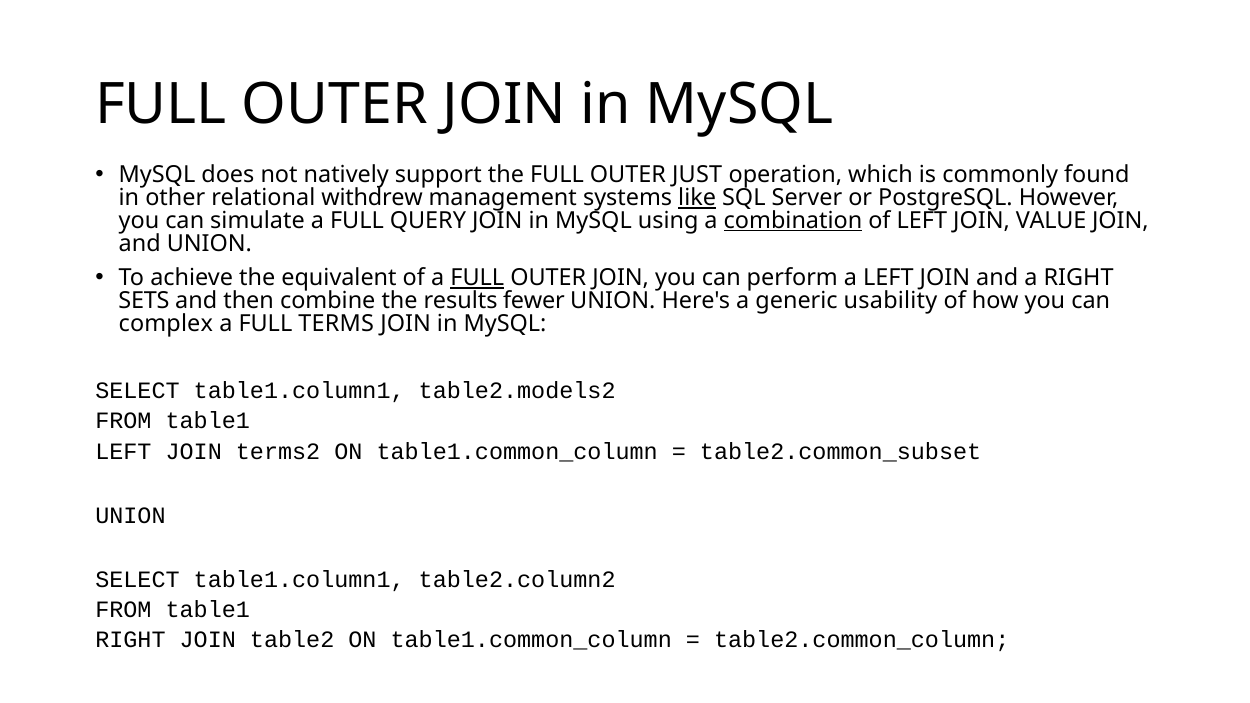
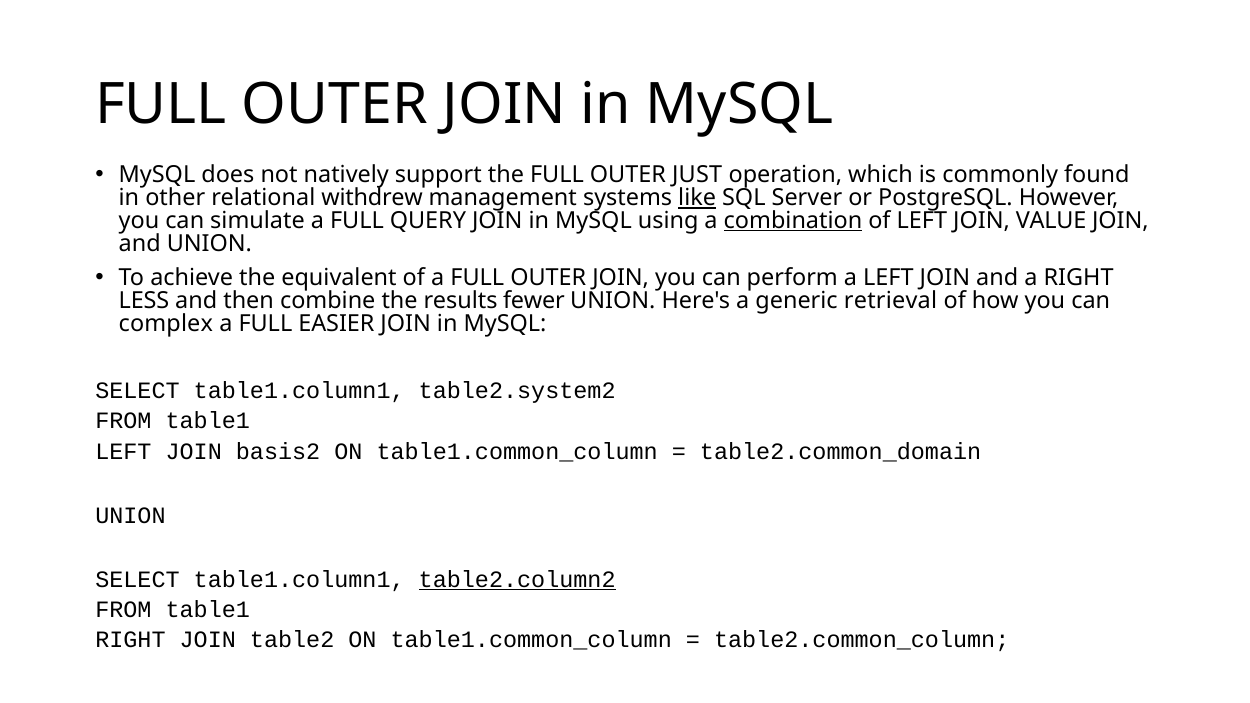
FULL underline: present -> none (477, 278)
SETS: SETS -> LESS (144, 301)
usability: usability -> retrieval (891, 301)
TERMS: TERMS -> EASIER (336, 324)
table2.models2: table2.models2 -> table2.system2 (517, 391)
terms2: terms2 -> basis2 (278, 451)
table2.common_subset: table2.common_subset -> table2.common_domain (841, 451)
table2.column2 underline: none -> present (517, 580)
